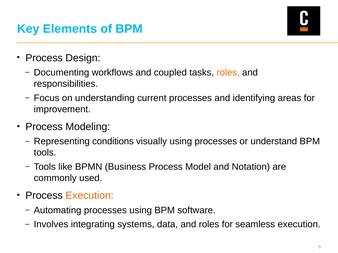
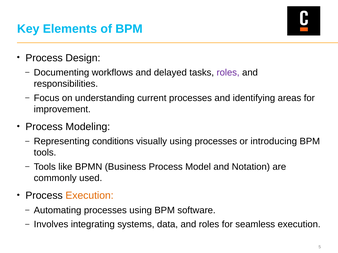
coupled: coupled -> delayed (170, 73)
roles colour: orange -> purple (228, 73)
understand: understand -> introducing (274, 142)
